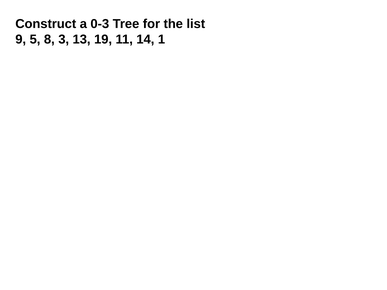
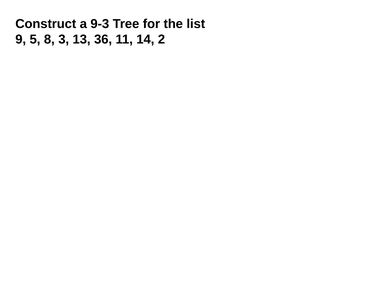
0-3: 0-3 -> 9-3 (100, 24)
19: 19 -> 36 (103, 39)
1: 1 -> 2 (161, 39)
